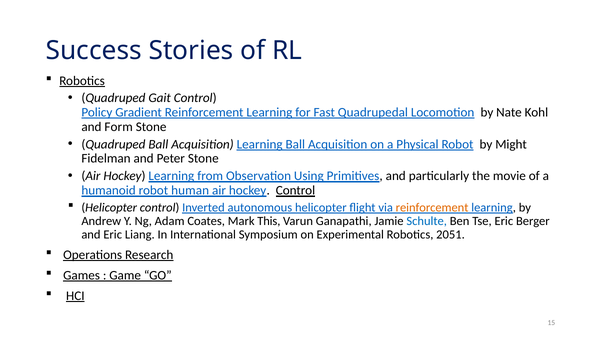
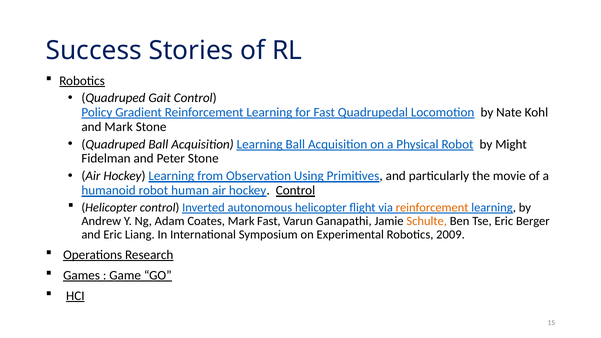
and Form: Form -> Mark (119, 127)
Mark This: This -> Fast (269, 221)
Schulte colour: blue -> orange (427, 221)
2051: 2051 -> 2009 (451, 235)
